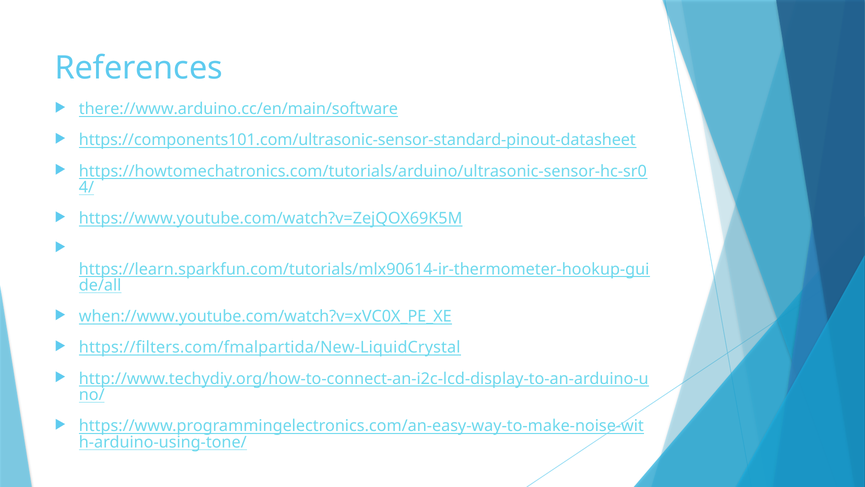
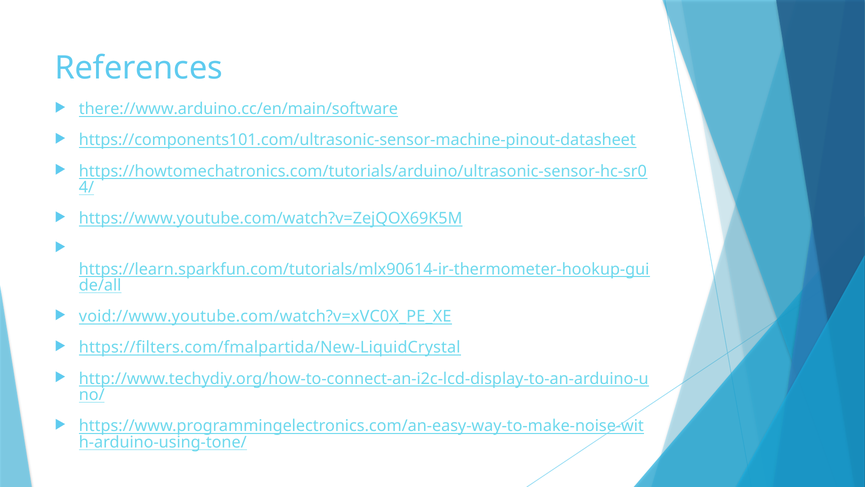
https://components101.com/ultrasonic-sensor-standard-pinout-datasheet: https://components101.com/ultrasonic-sensor-standard-pinout-datasheet -> https://components101.com/ultrasonic-sensor-machine-pinout-datasheet (357, 140)
when://www.youtube.com/watch?v=xVC0X_PE_XE: when://www.youtube.com/watch?v=xVC0X_PE_XE -> void://www.youtube.com/watch?v=xVC0X_PE_XE (265, 316)
